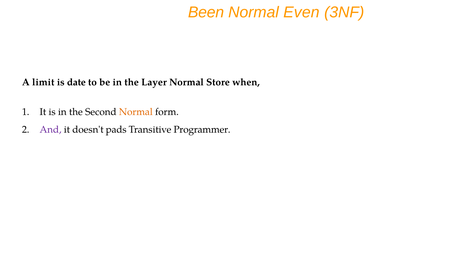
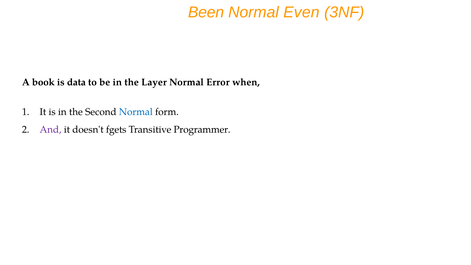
limit: limit -> book (43, 82)
date: date -> data (76, 82)
Store: Store -> Error (218, 82)
Normal colour: orange -> blue (136, 112)
pads: pads -> fgets (116, 129)
